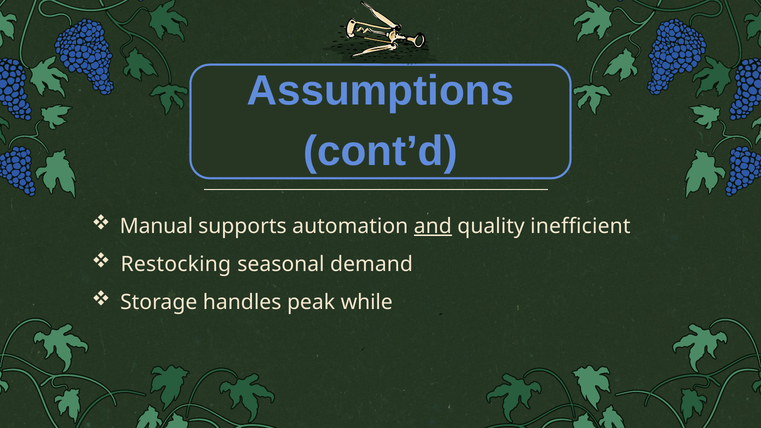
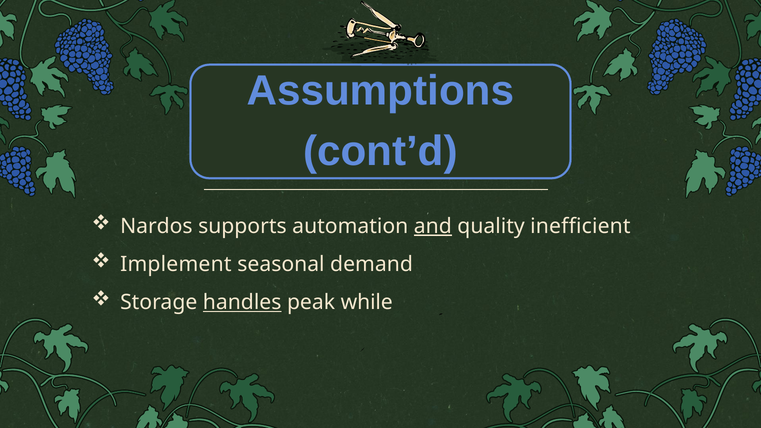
Manual: Manual -> Nardos (156, 226)
Restocking: Restocking -> Implement (176, 264)
handles underline: none -> present (242, 302)
